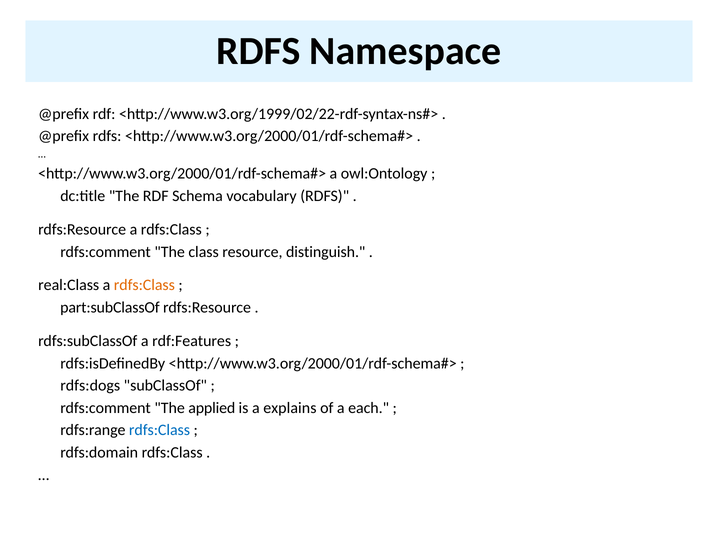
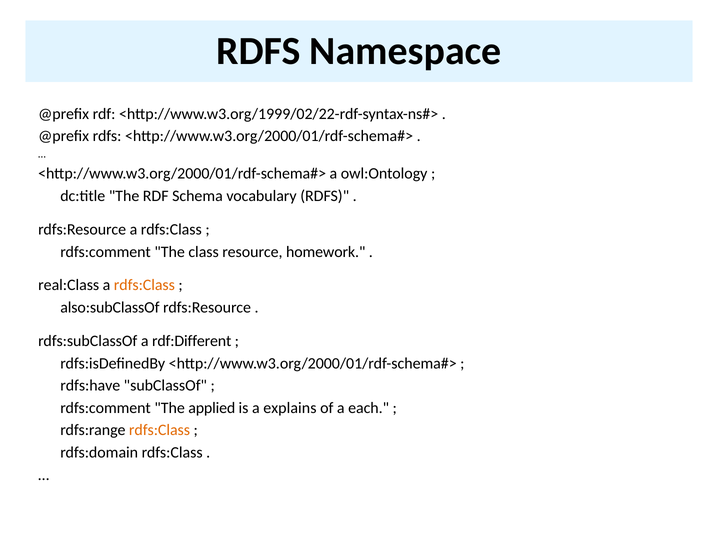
distinguish: distinguish -> homework (326, 252)
part:subClassOf: part:subClassOf -> also:subClassOf (110, 308)
rdf:Features: rdf:Features -> rdf:Different (192, 341)
rdfs:dogs: rdfs:dogs -> rdfs:have (90, 386)
rdfs:Class colour: blue -> orange (160, 431)
